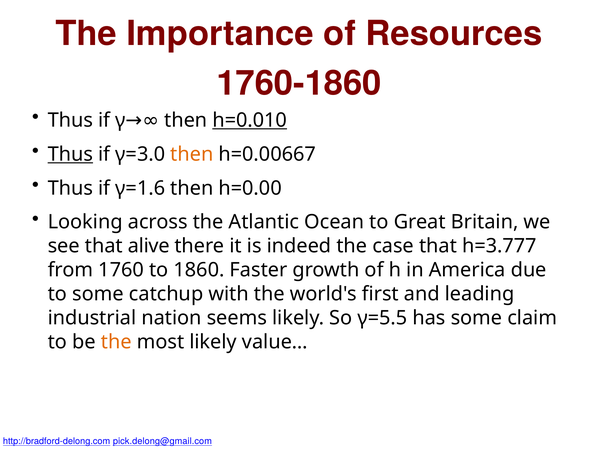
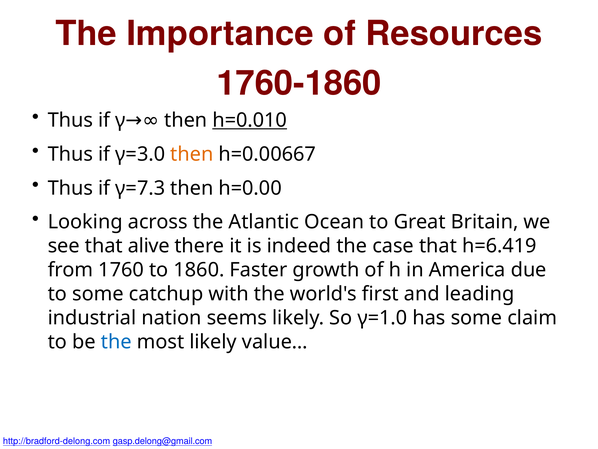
Thus underline: present -> none (70, 154)
γ=1.6: γ=1.6 -> γ=7.3 (140, 188)
h=3.777: h=3.777 -> h=6.419 (499, 246)
γ=5.5: γ=5.5 -> γ=1.0 (382, 317)
the colour: orange -> blue (116, 341)
pick.delong@gmail.com: pick.delong@gmail.com -> gasp.delong@gmail.com (162, 441)
